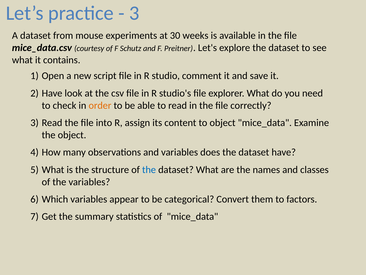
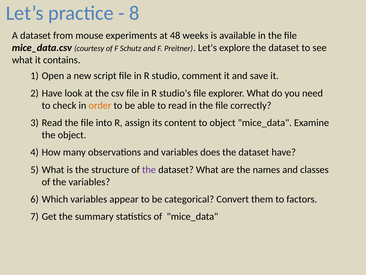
3: 3 -> 8 (134, 13)
30: 30 -> 48 (175, 35)
the colour: blue -> purple (149, 169)
